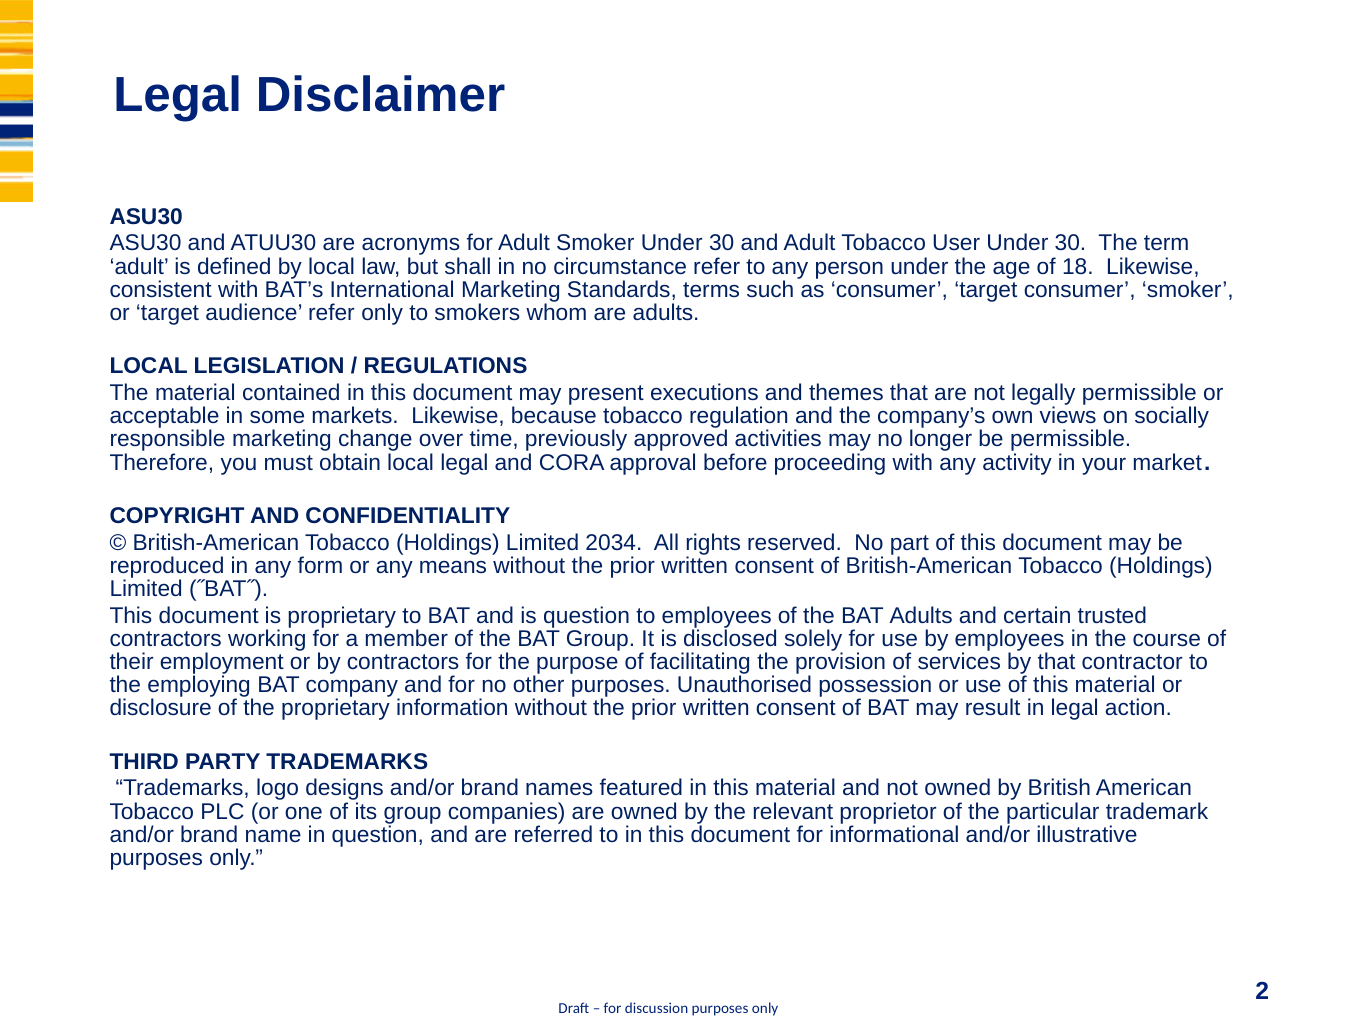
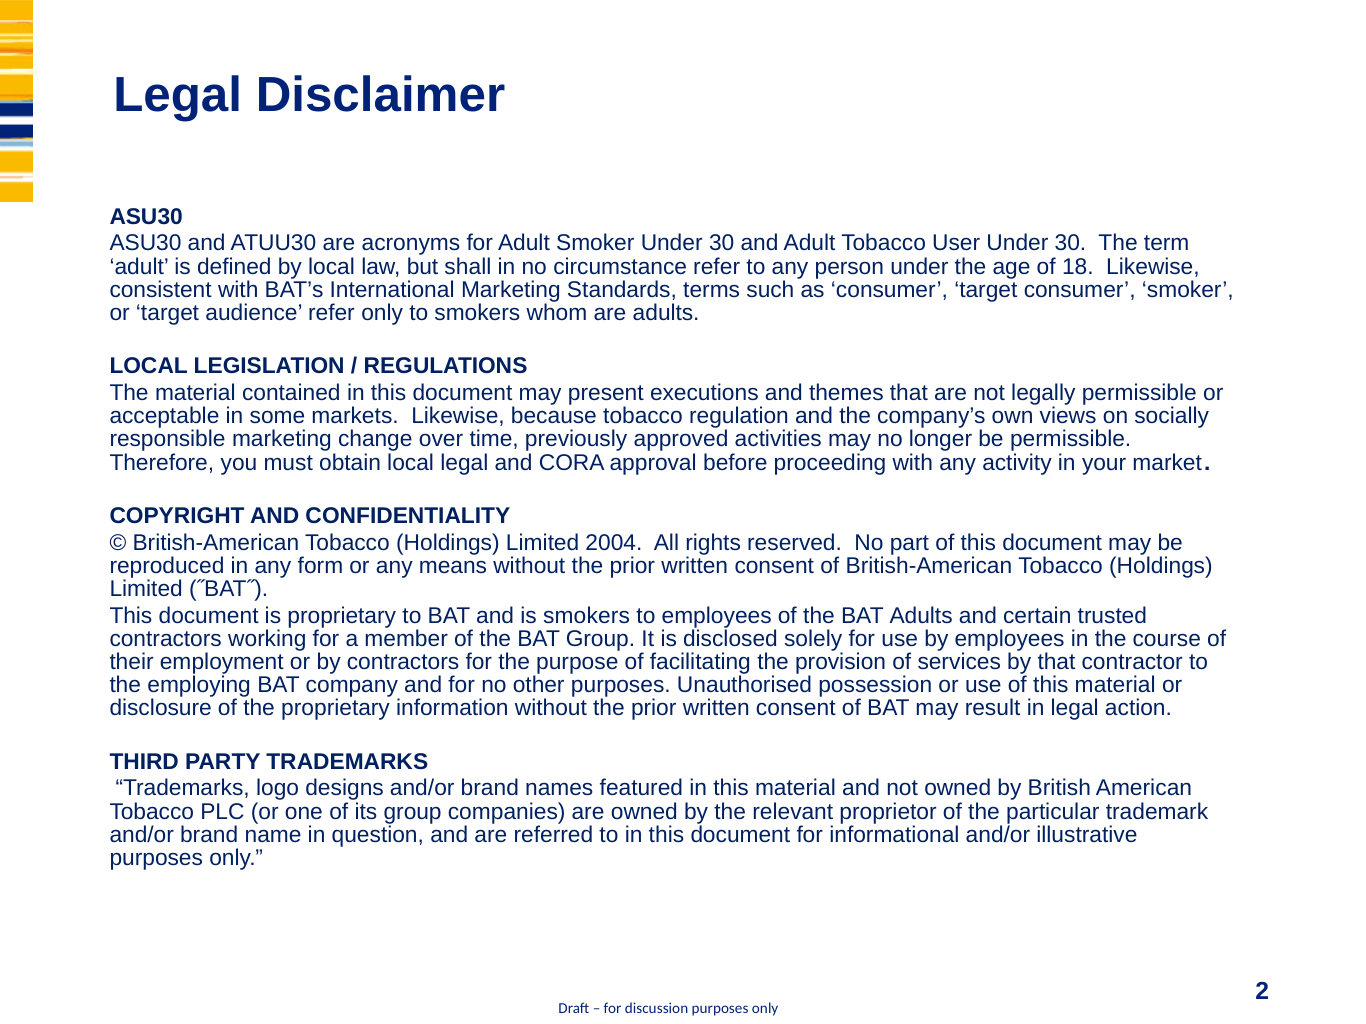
2034: 2034 -> 2004 (614, 543)
is question: question -> smokers (587, 616)
